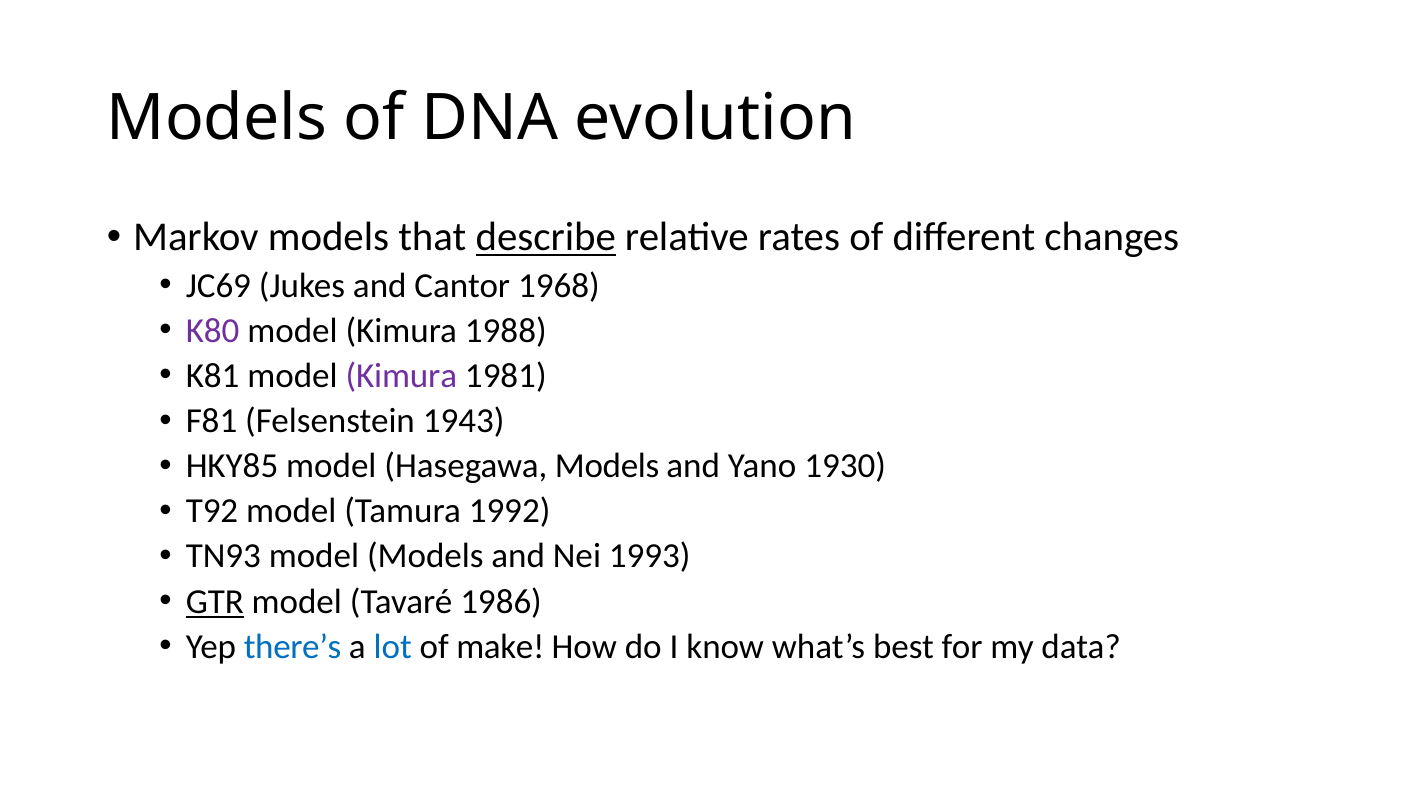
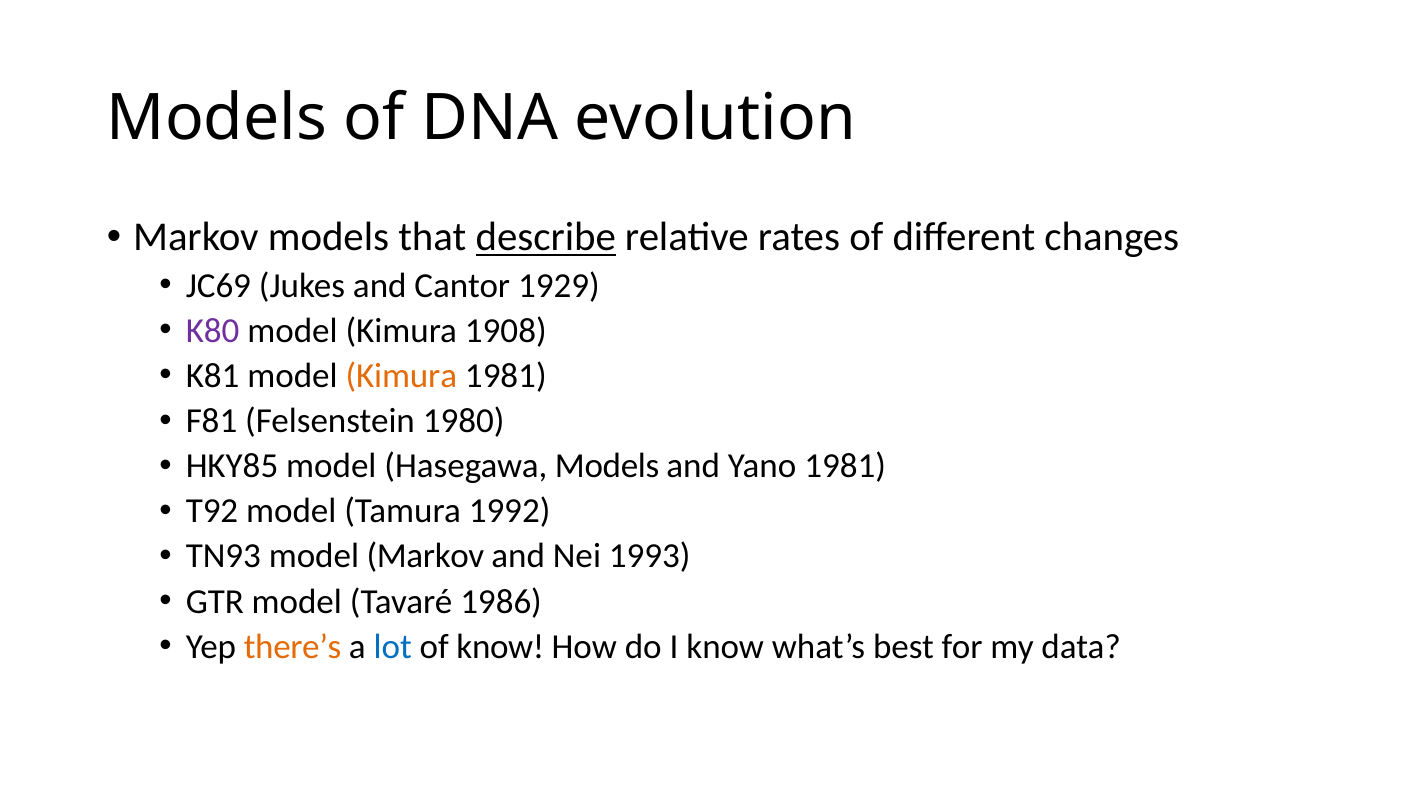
1968: 1968 -> 1929 (559, 285)
1988: 1988 -> 1908 (506, 330)
Kimura colour: purple -> orange (401, 376)
1943: 1943 -> 1980 (464, 421)
Yano 1930: 1930 -> 1981 (845, 466)
model Models: Models -> Markov (425, 556)
GTR underline: present -> none (215, 601)
there’s colour: blue -> orange (293, 646)
of make: make -> know (500, 646)
